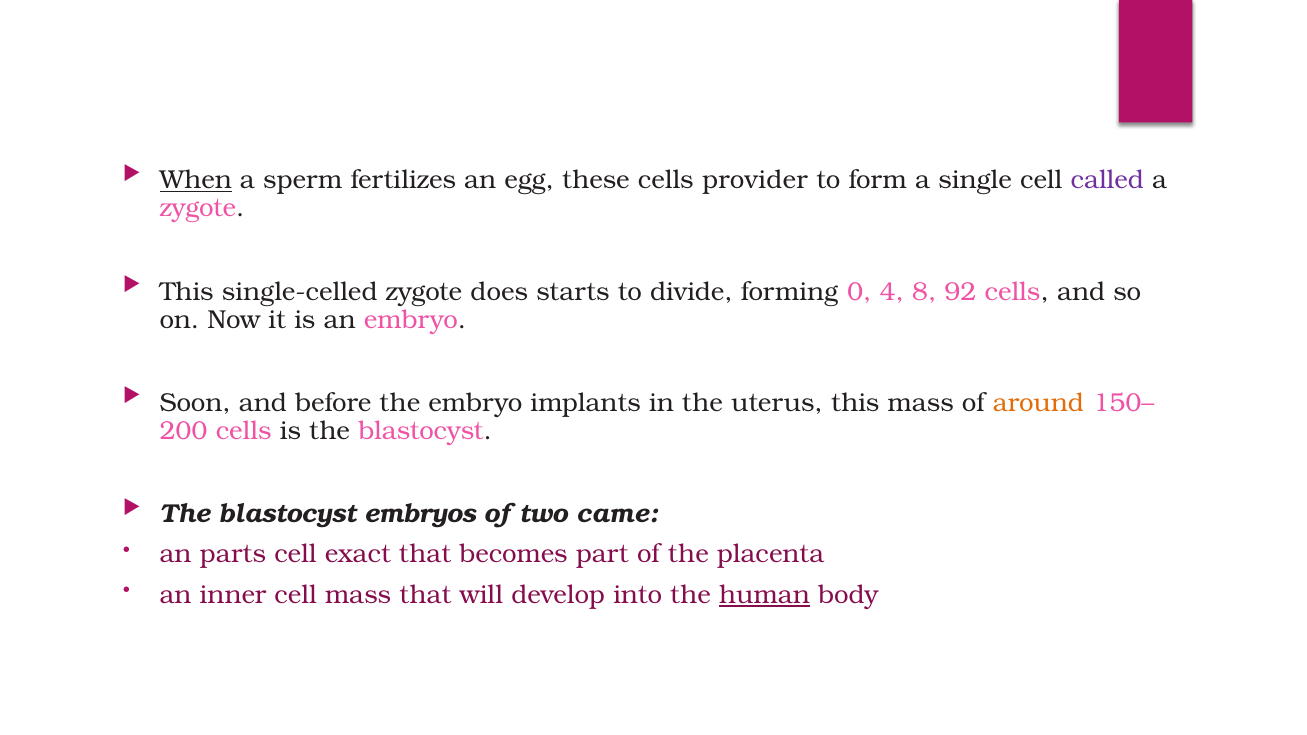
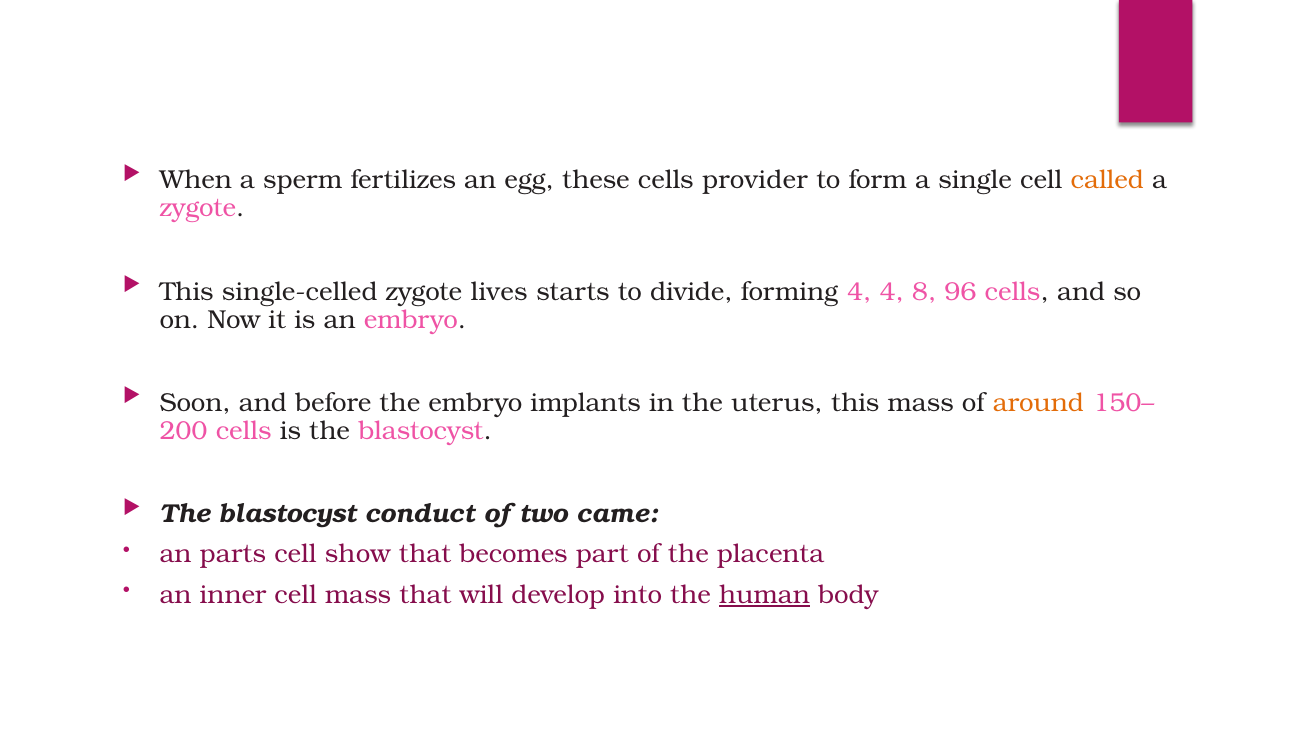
When underline: present -> none (196, 180)
called colour: purple -> orange (1107, 180)
does: does -> lives (499, 292)
forming 0: 0 -> 4 (859, 292)
92: 92 -> 96 (960, 292)
embryos: embryos -> conduct (420, 514)
exact: exact -> show (358, 555)
